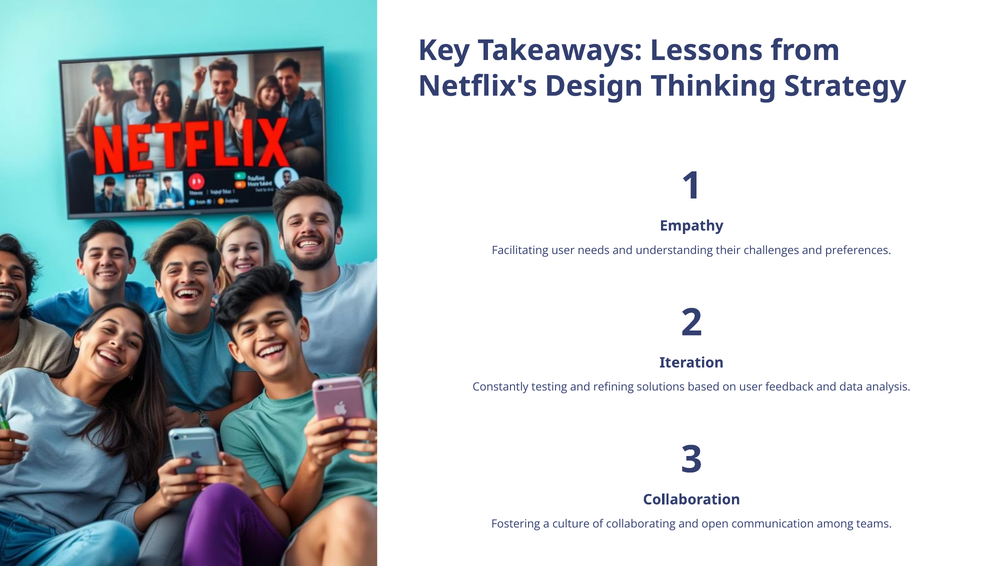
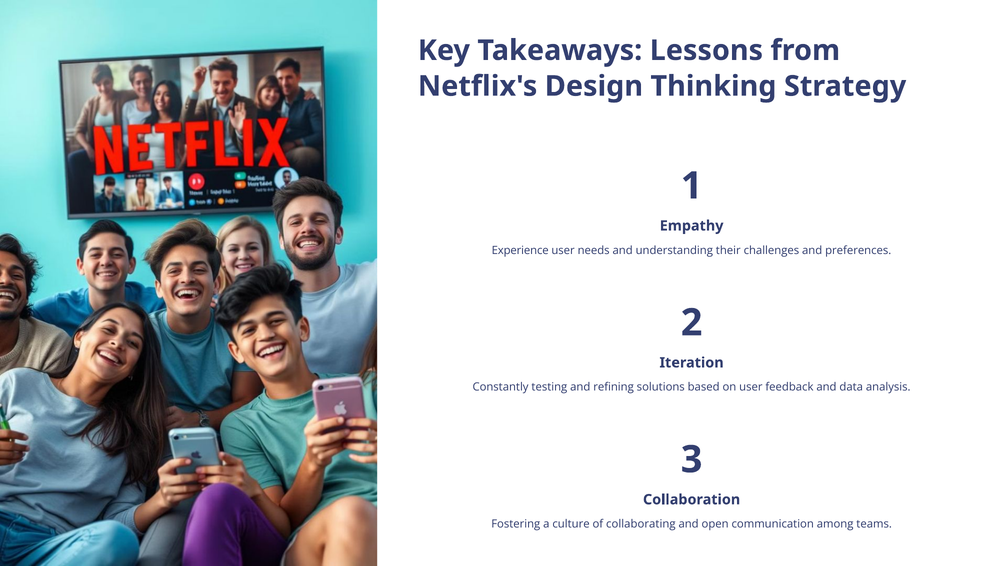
Facilitating: Facilitating -> Experience (520, 250)
